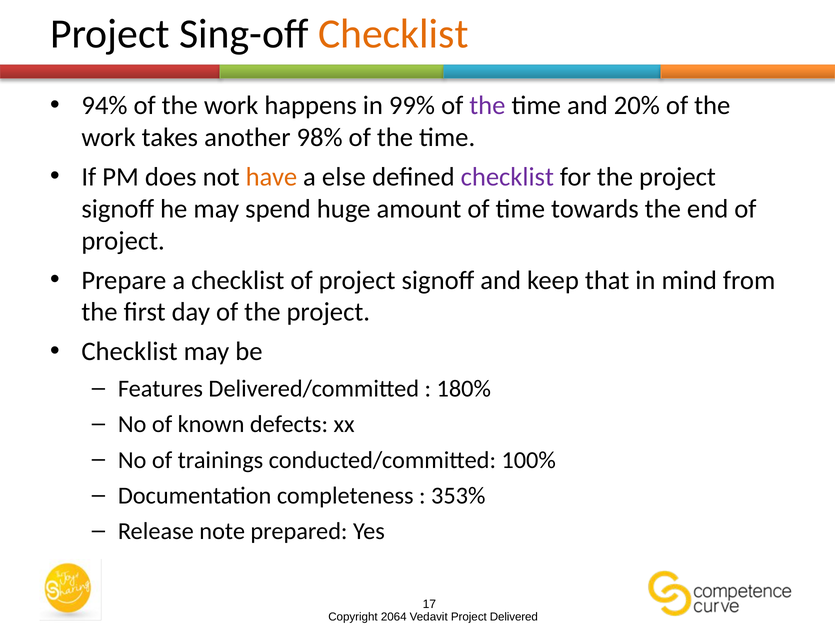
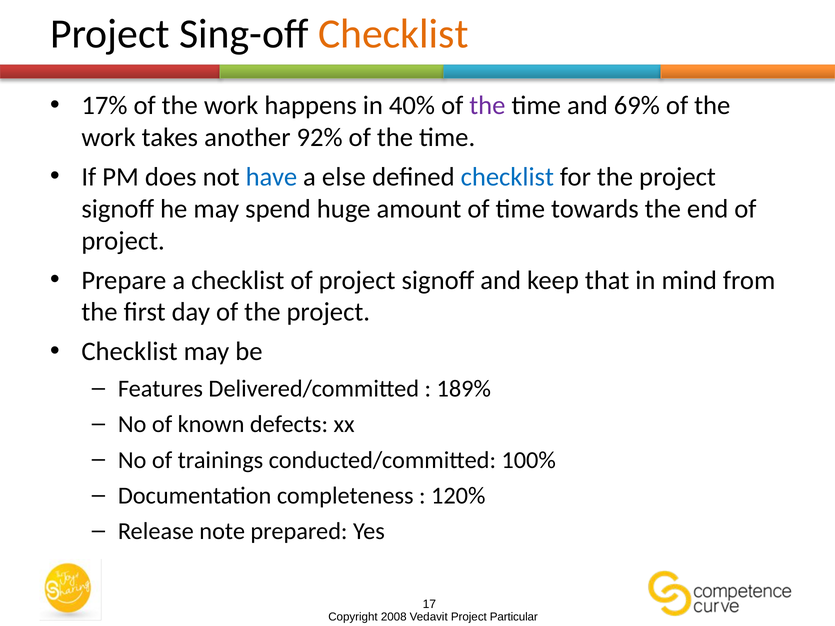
94%: 94% -> 17% (104, 106)
99%: 99% -> 40% (412, 106)
20%: 20% -> 69% (637, 106)
98%: 98% -> 92% (320, 138)
have colour: orange -> blue (271, 177)
checklist colour: purple -> blue (507, 177)
180%: 180% -> 189% (464, 389)
353%: 353% -> 120% (458, 496)
2064: 2064 -> 2008 (394, 617)
Delivered: Delivered -> Particular (514, 617)
